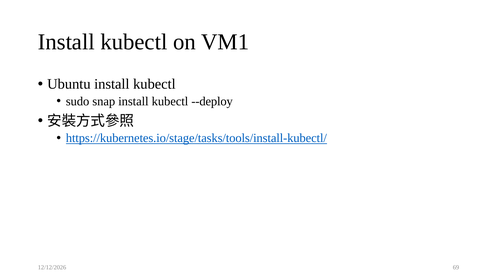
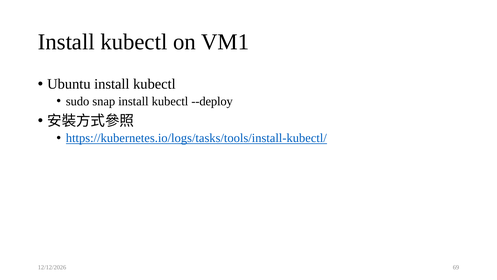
https://kubernetes.io/stage/tasks/tools/install-kubectl/: https://kubernetes.io/stage/tasks/tools/install-kubectl/ -> https://kubernetes.io/logs/tasks/tools/install-kubectl/ (196, 138)
